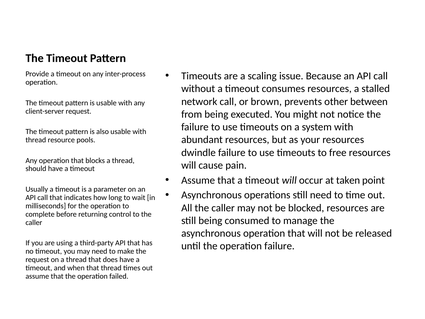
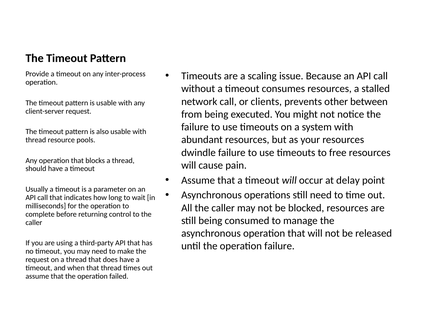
brown: brown -> clients (266, 101)
taken: taken -> delay (348, 180)
